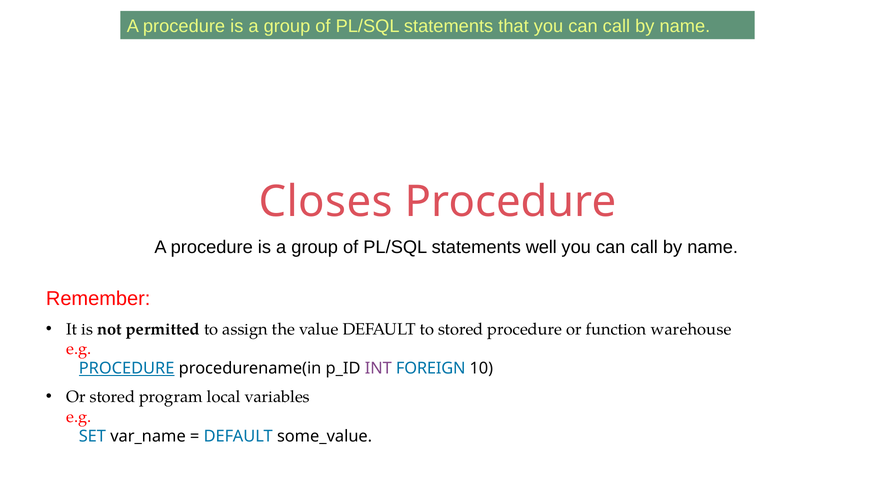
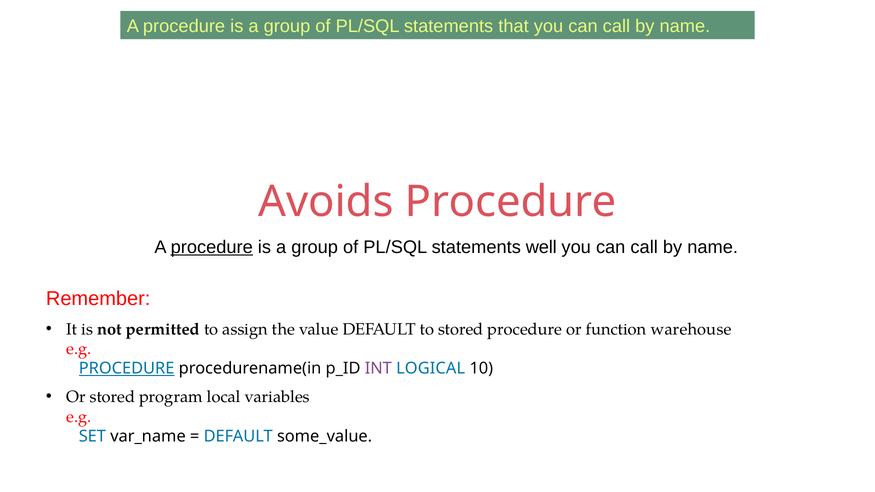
Closes: Closes -> Avoids (326, 202)
procedure underline: none -> present (212, 247)
FOREIGN: FOREIGN -> LOGICAL (431, 369)
